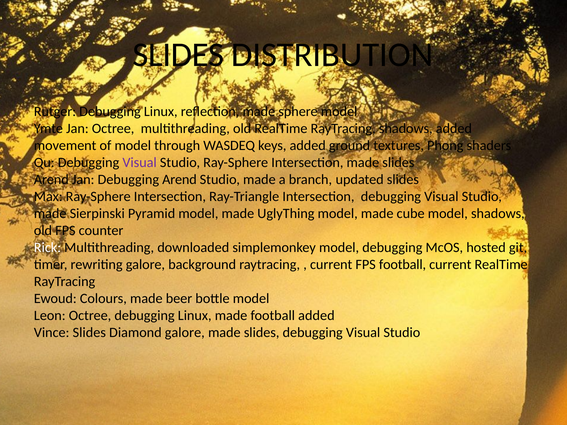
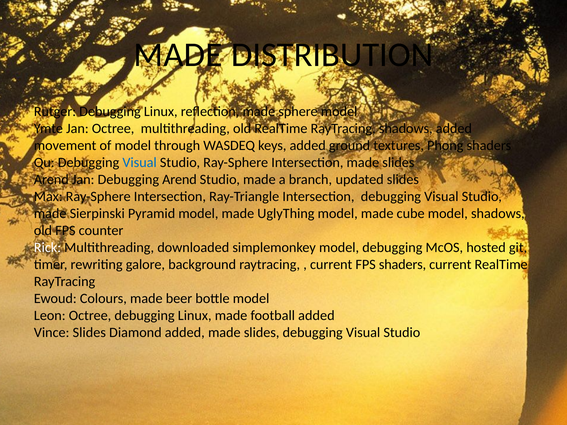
SLIDES: SLIDES -> MADE (178, 55)
Visual colour: purple -> blue (140, 163)
FPS football: football -> shaders (403, 265)
Diamond galore: galore -> added (185, 333)
